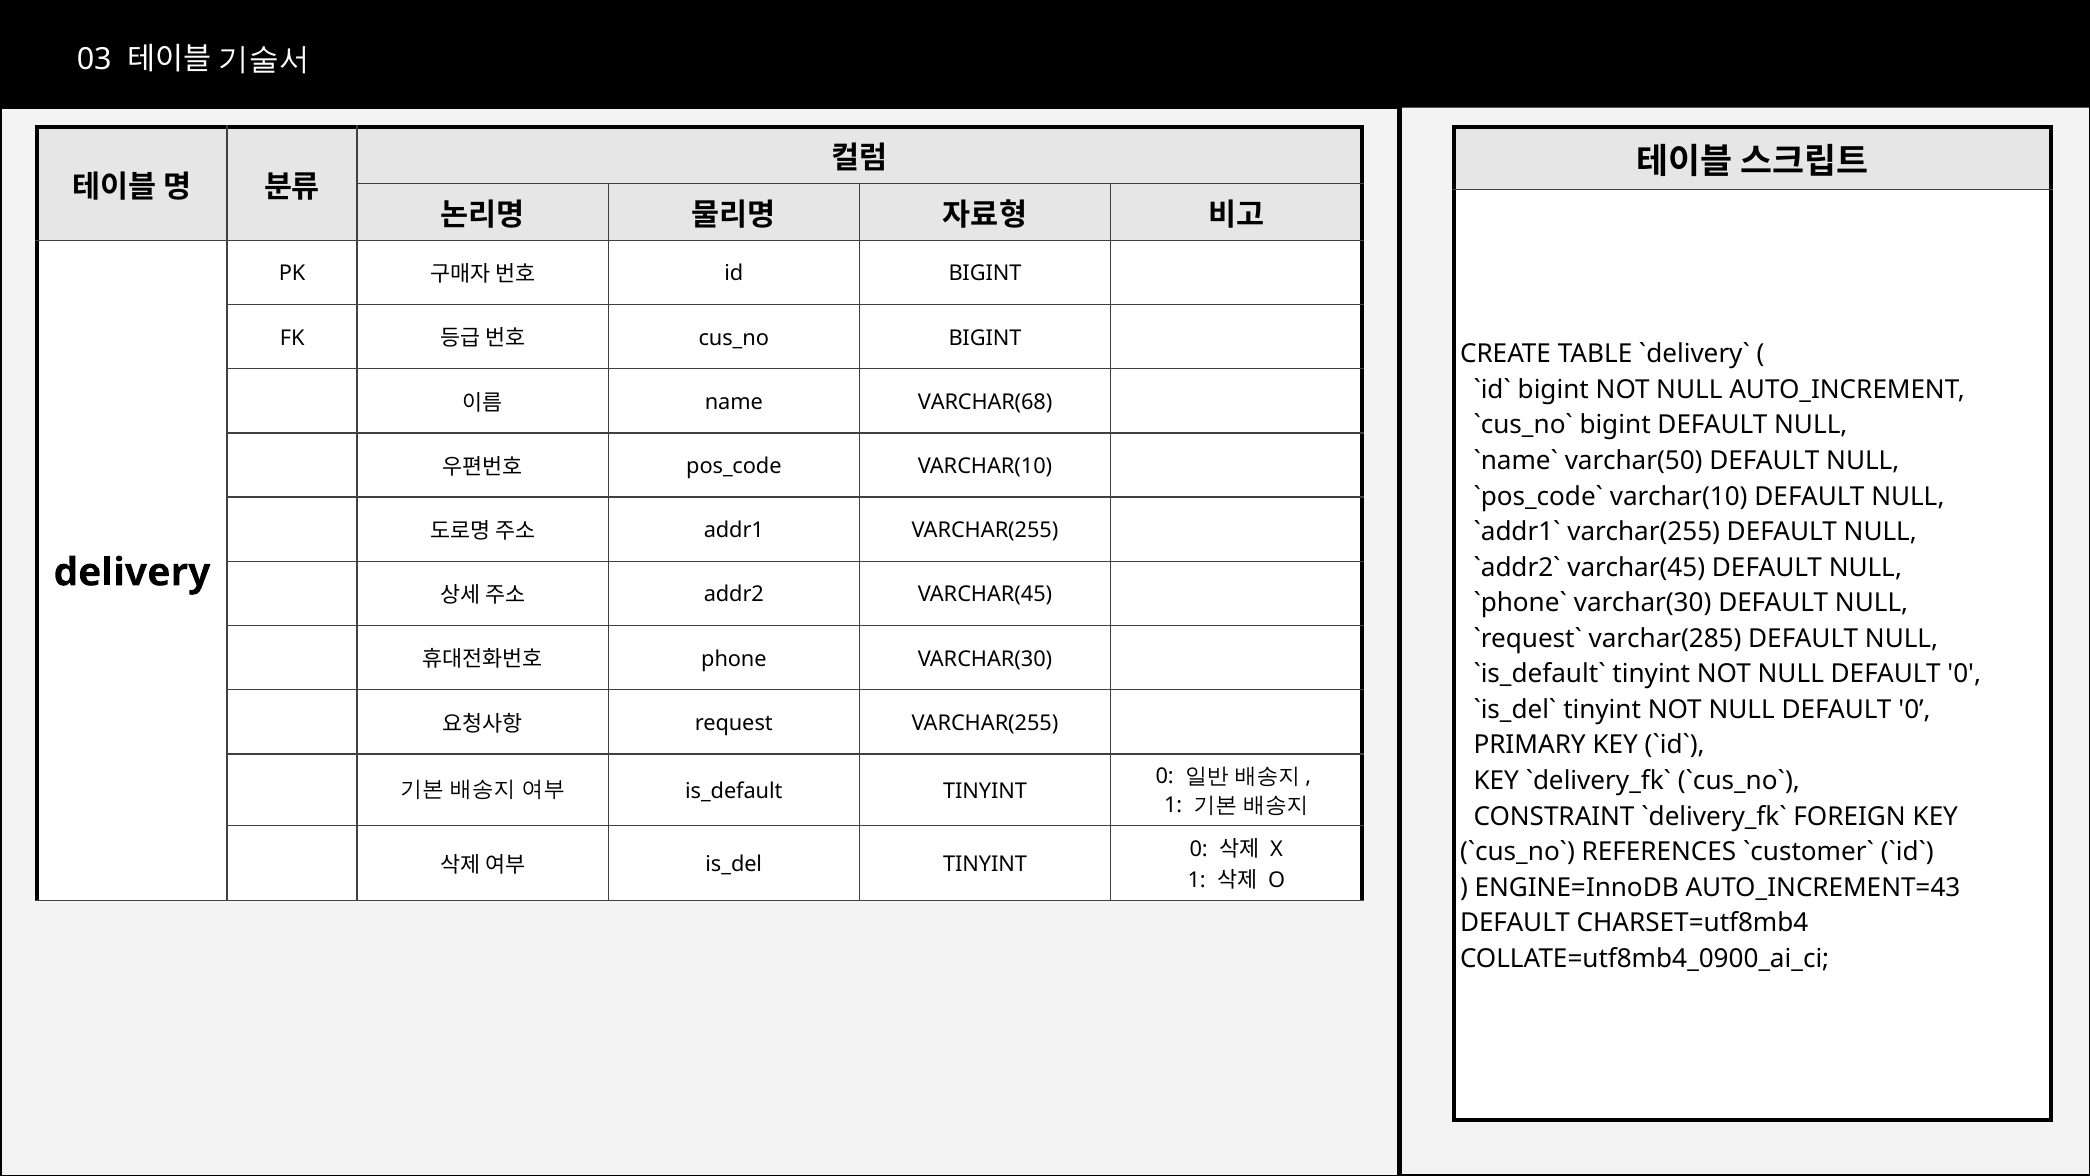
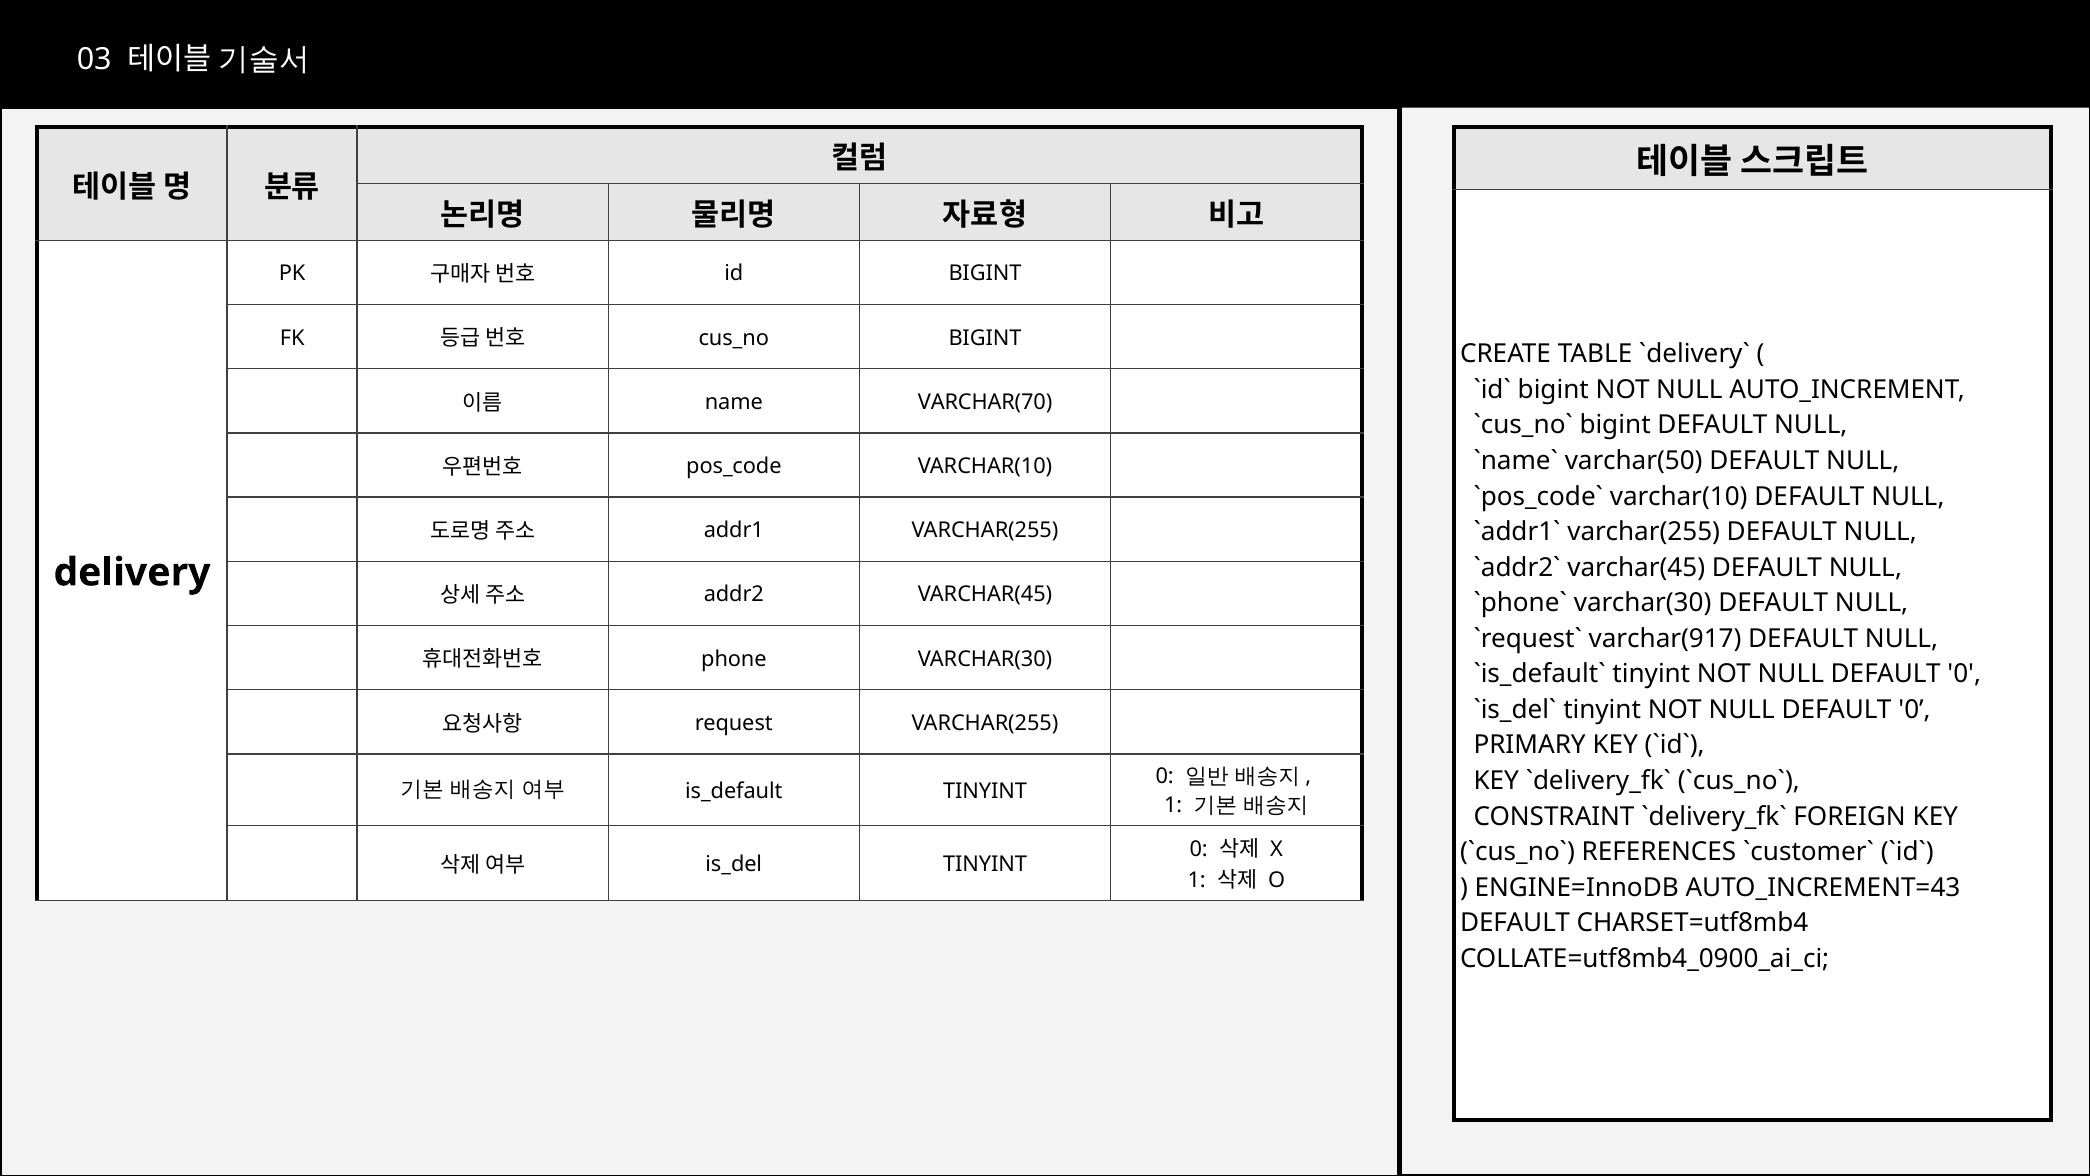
VARCHAR(68: VARCHAR(68 -> VARCHAR(70 (985, 402)
varchar(285: varchar(285 -> varchar(917 (1665, 638)
